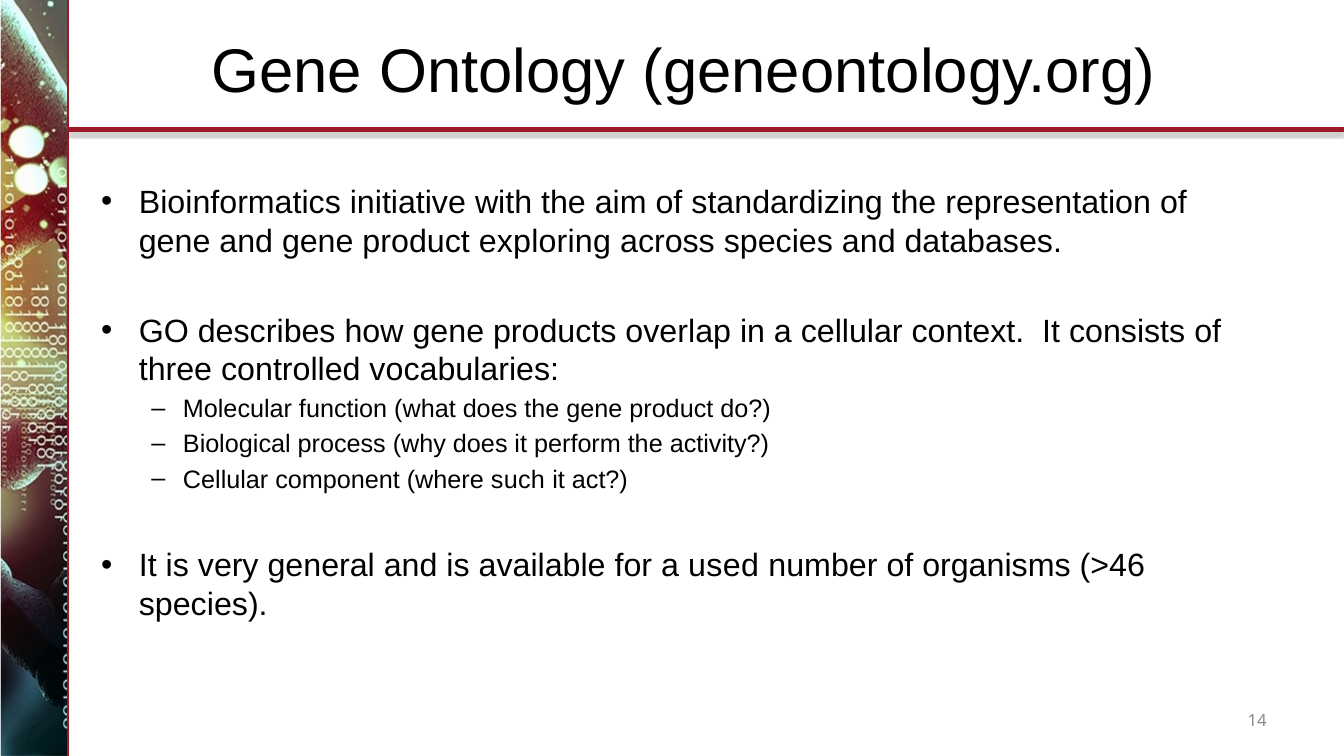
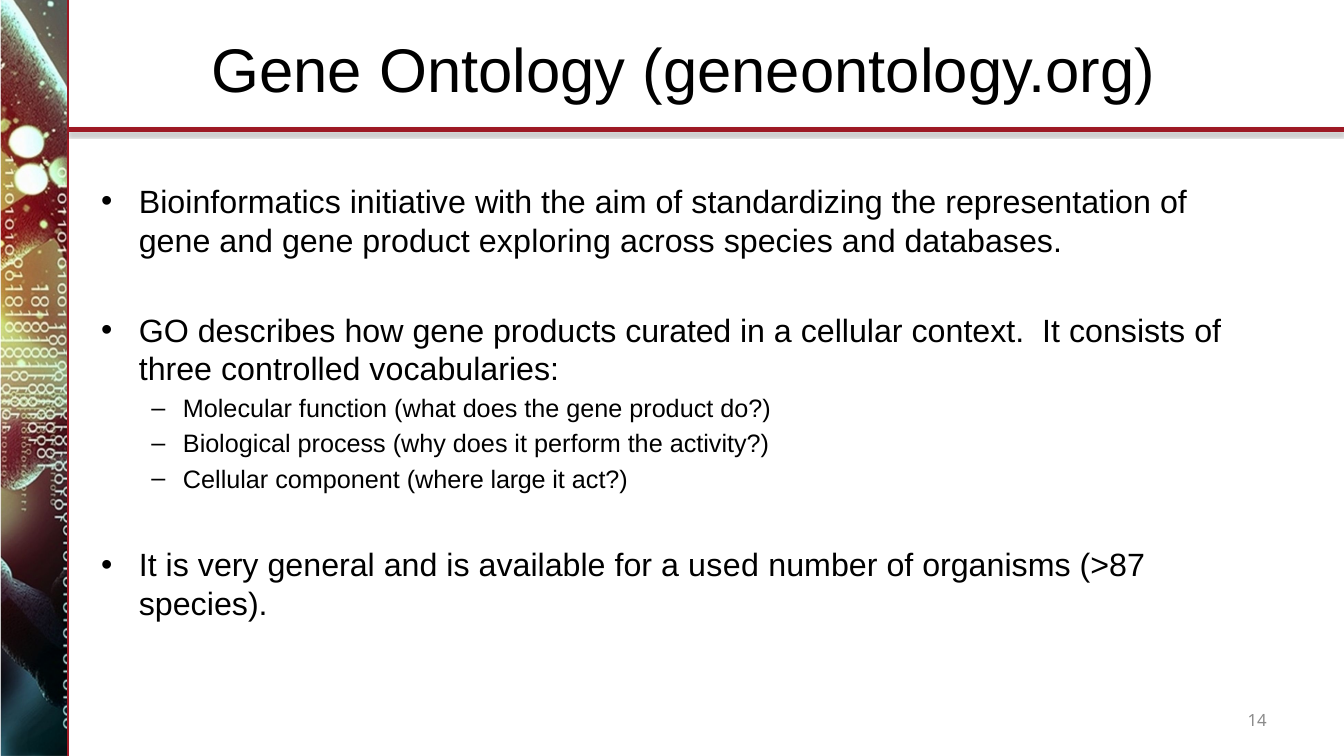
overlap: overlap -> curated (678, 332)
such: such -> large (518, 480)
>46: >46 -> >87 (1112, 566)
